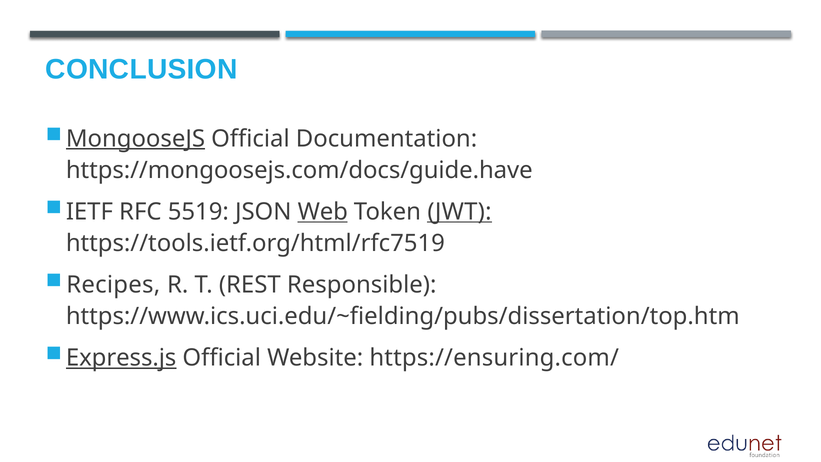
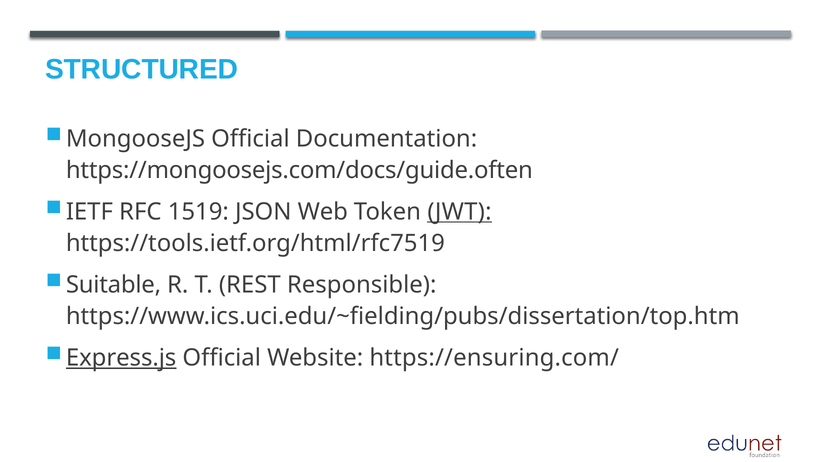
CONCLUSION: CONCLUSION -> STRUCTURED (142, 69)
MongooseJS underline: present -> none (135, 139)
https://mongoosejs.com/docs/guide.have: https://mongoosejs.com/docs/guide.have -> https://mongoosejs.com/docs/guide.often (299, 170)
5519: 5519 -> 1519 (198, 212)
Web underline: present -> none (323, 212)
Recipes: Recipes -> Suitable (113, 285)
